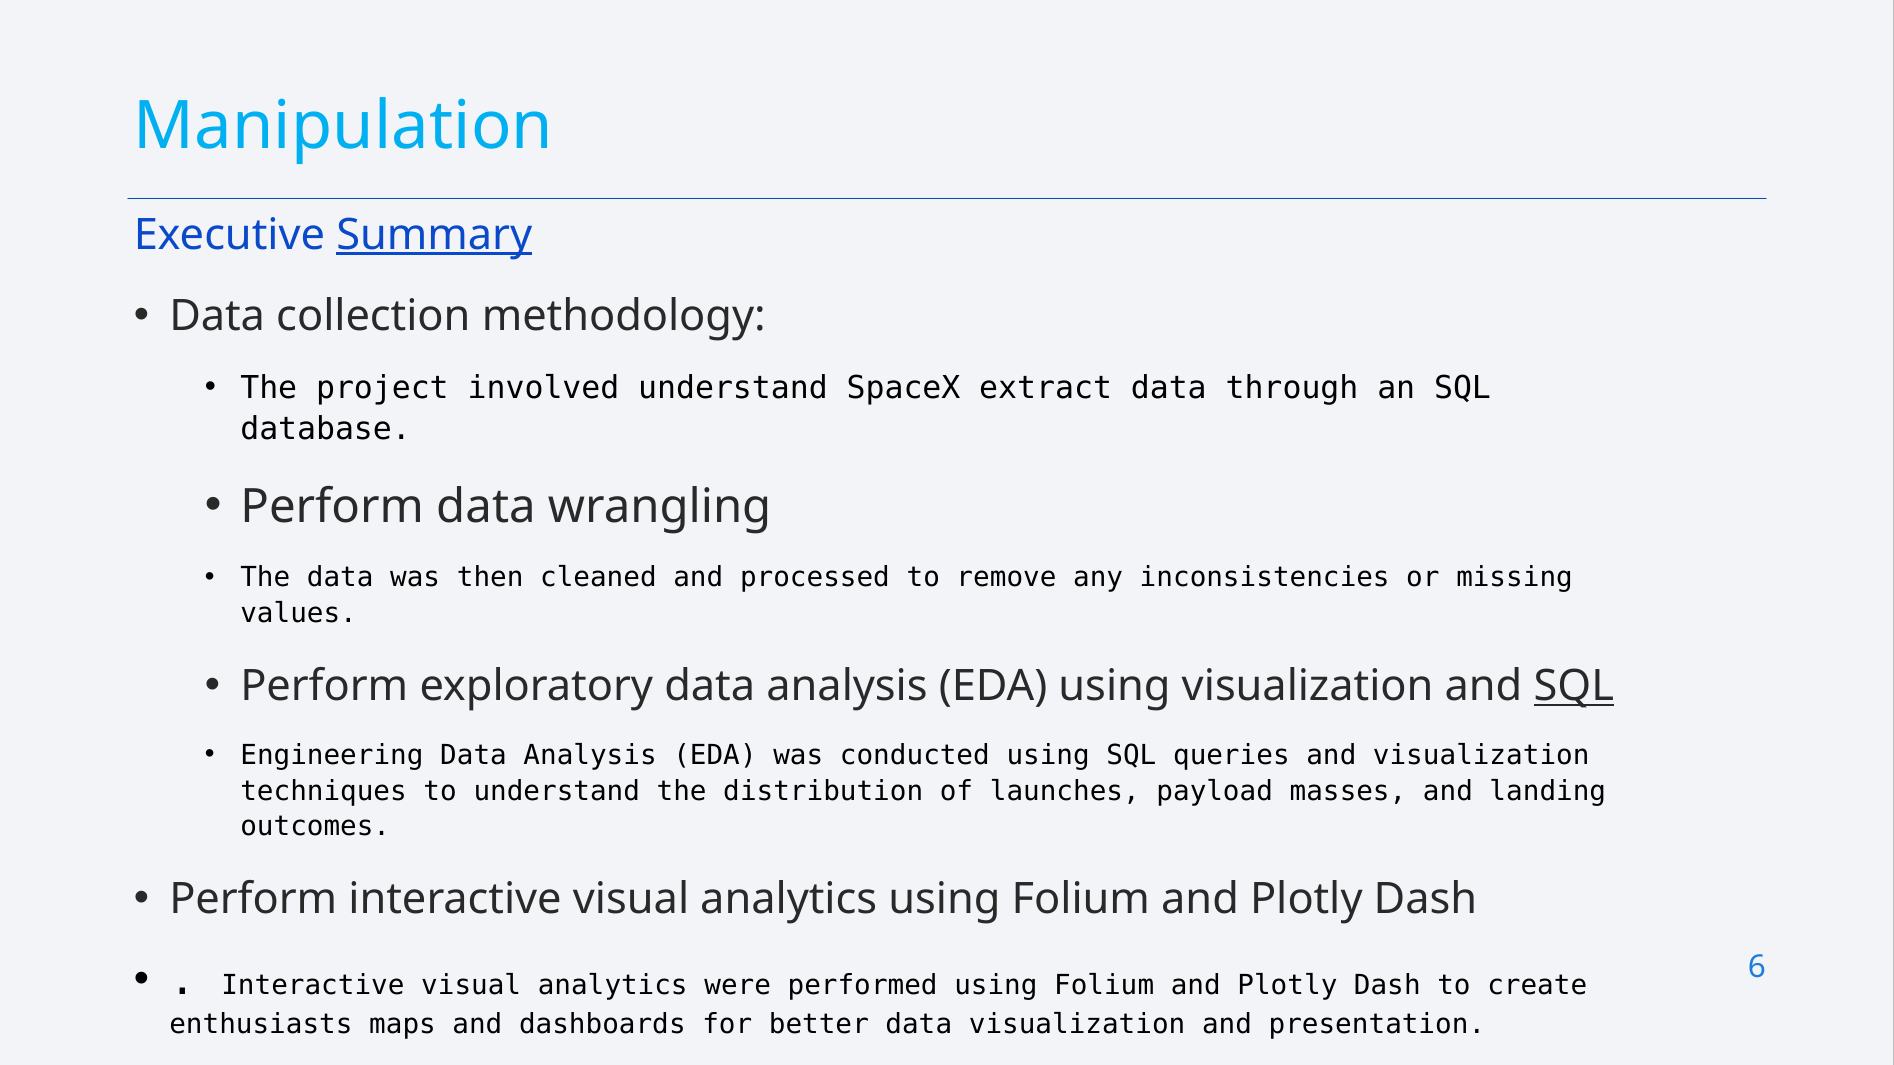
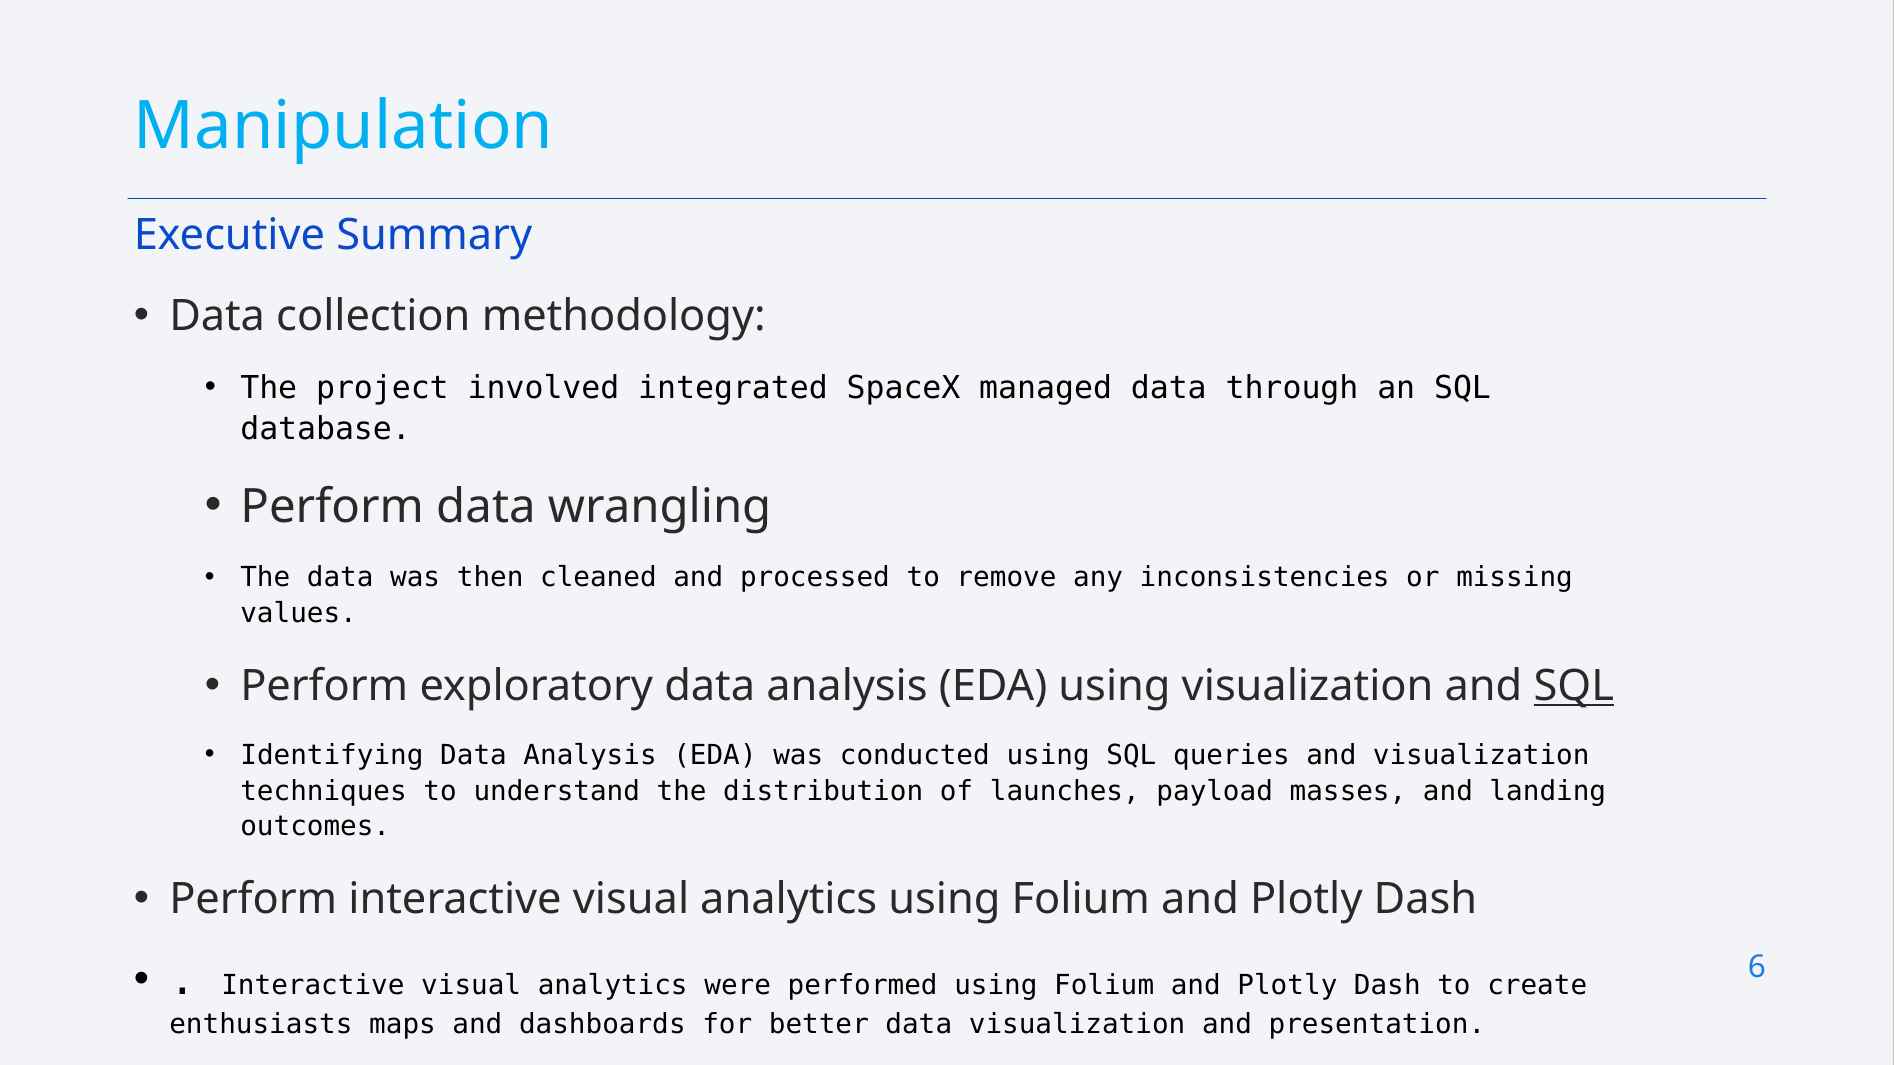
Summary underline: present -> none (434, 235)
involved understand: understand -> integrated (733, 388)
extract: extract -> managed (1046, 388)
Engineering: Engineering -> Identifying (332, 755)
